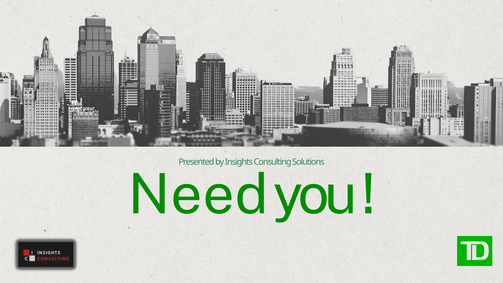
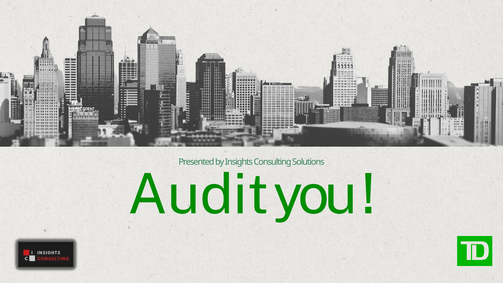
Need: Need -> Audit (198, 195)
